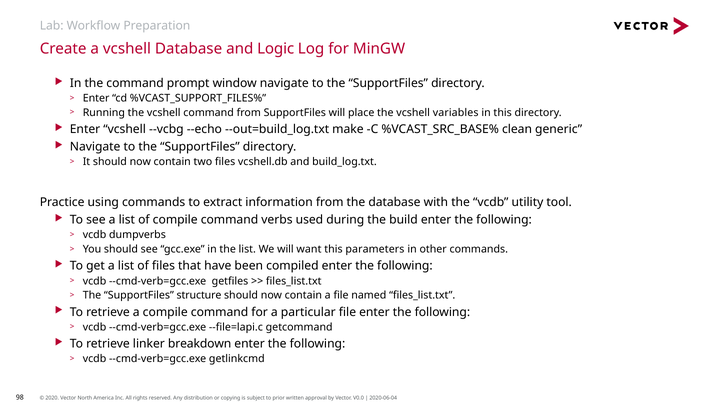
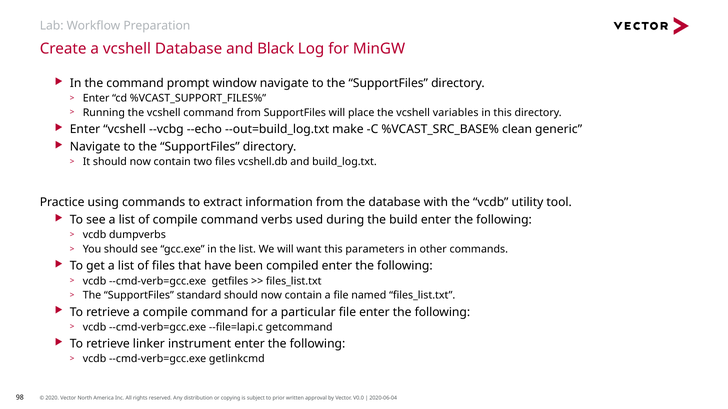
Logic: Logic -> Black (276, 49)
structure: structure -> standard (199, 296)
breakdown: breakdown -> instrument (200, 344)
